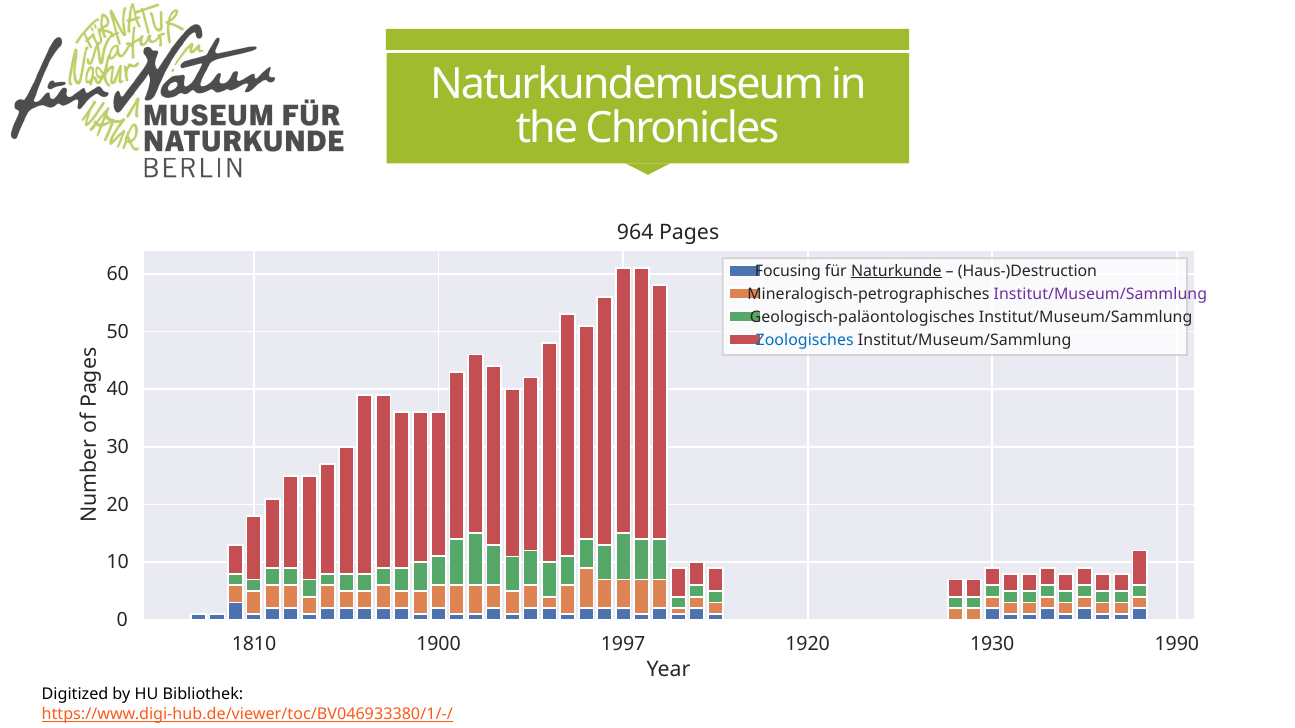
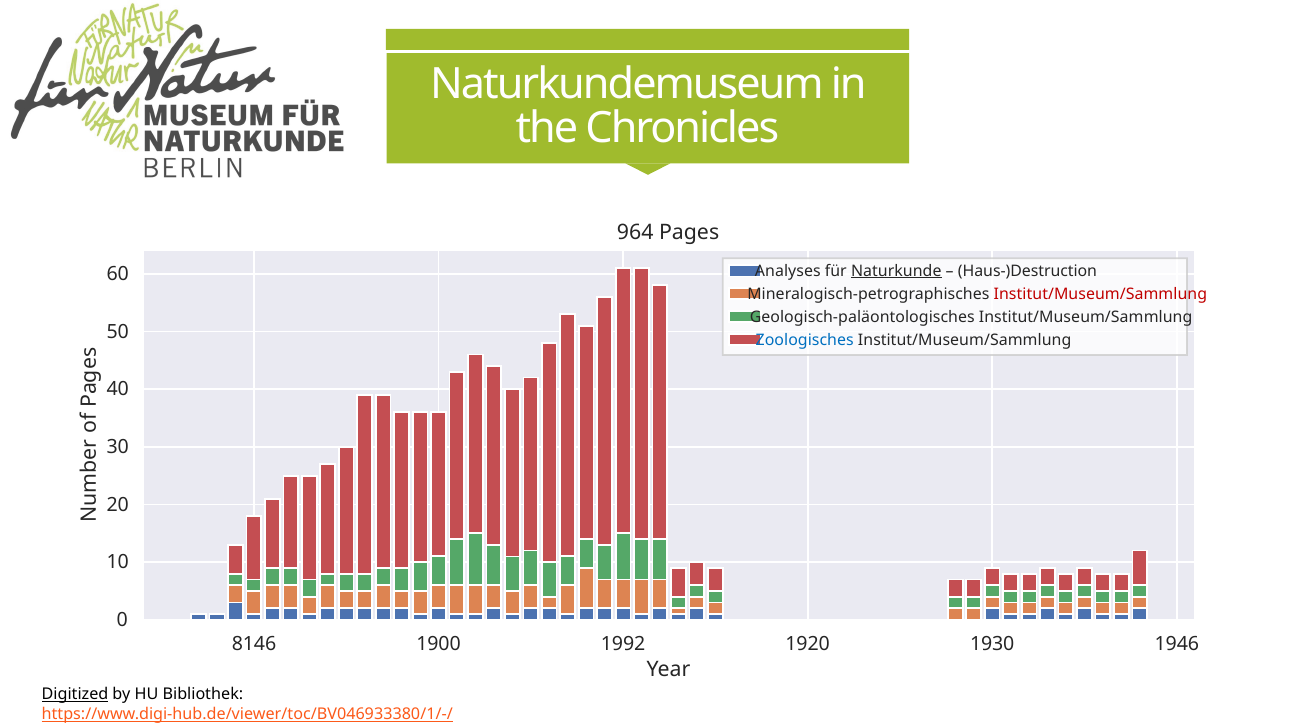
Focusing: Focusing -> Analyses (788, 271)
Institut/Museum/Sammlung colour: purple -> red (1100, 294)
1810: 1810 -> 8146 (254, 644)
1997: 1997 -> 1992 (623, 644)
1990: 1990 -> 1946 (1177, 644)
Digitized underline: none -> present (75, 695)
